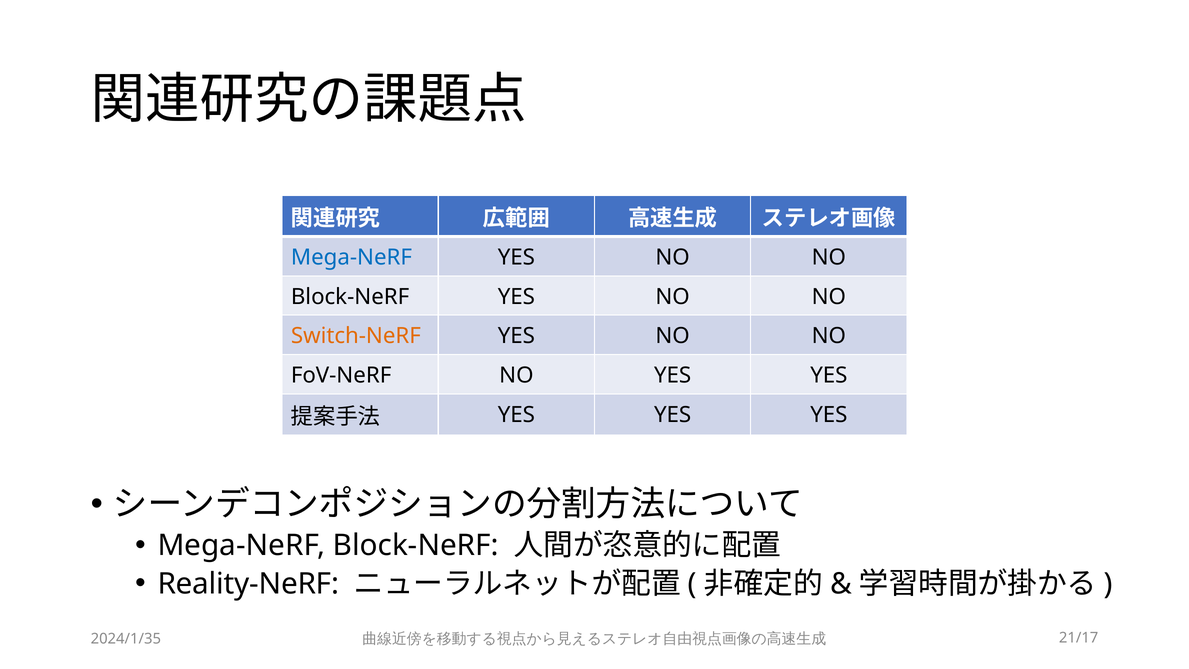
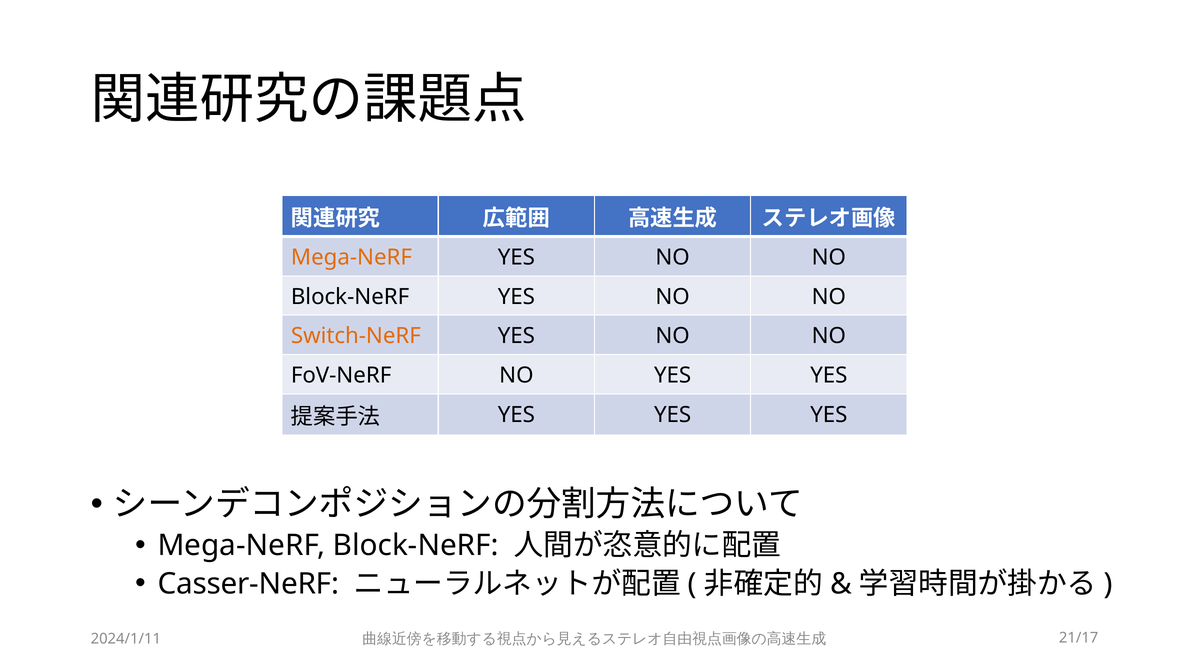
Mega-NeRF colour: blue -> orange (351, 257)
Reality-NeRF: Reality-NeRF -> Casser-NeRF (248, 584)
2024/1/35: 2024/1/35 -> 2024/1/11 (126, 639)
